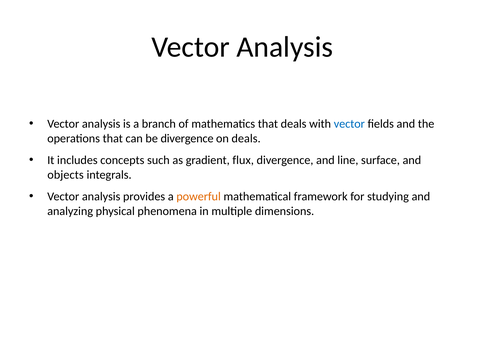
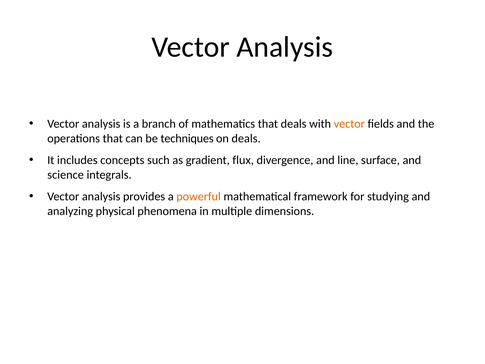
vector colour: blue -> orange (349, 124)
be divergence: divergence -> techniques (187, 138)
objects: objects -> science (66, 175)
